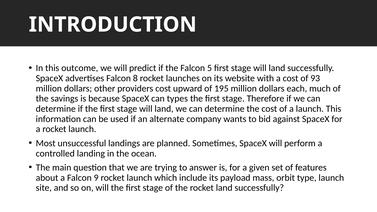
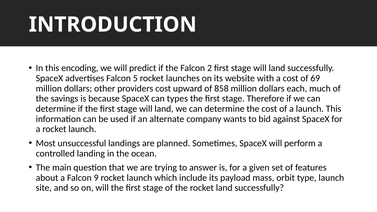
outcome: outcome -> encoding (80, 68)
5: 5 -> 2 (210, 68)
8: 8 -> 5 (135, 78)
93: 93 -> 69 (315, 78)
195: 195 -> 858 (221, 88)
